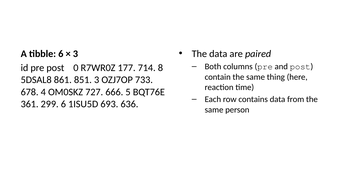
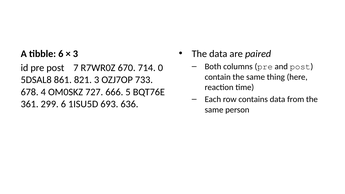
0: 0 -> 7 (76, 68)
177: 177 -> 670 (127, 68)
8: 8 -> 0 (160, 68)
851: 851 -> 821 (83, 80)
